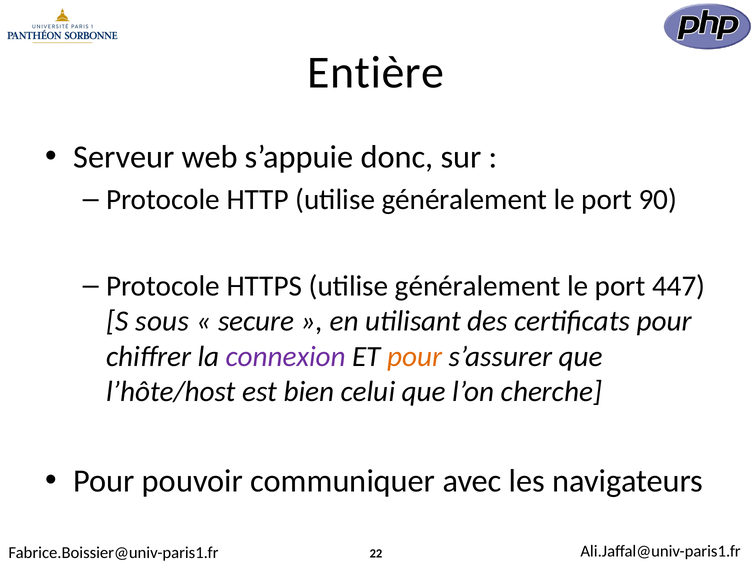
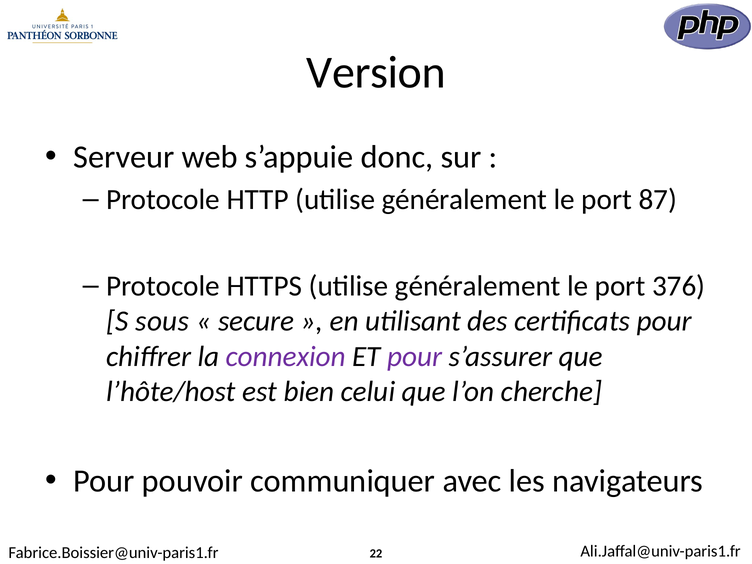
Entière: Entière -> Version (376, 73)
90: 90 -> 87 (658, 200)
447: 447 -> 376 (679, 286)
pour colour: orange -> purple (415, 356)
